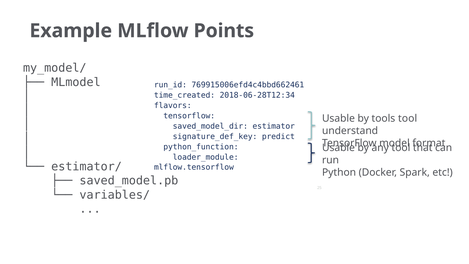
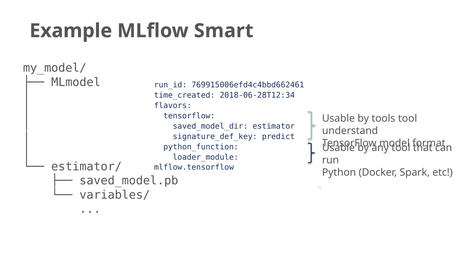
Points: Points -> Smart (224, 31)
